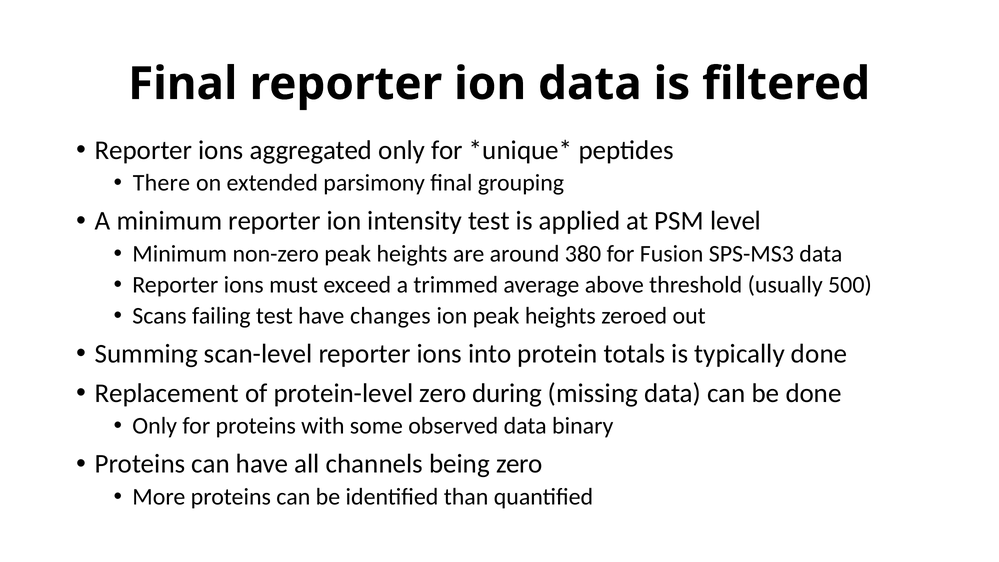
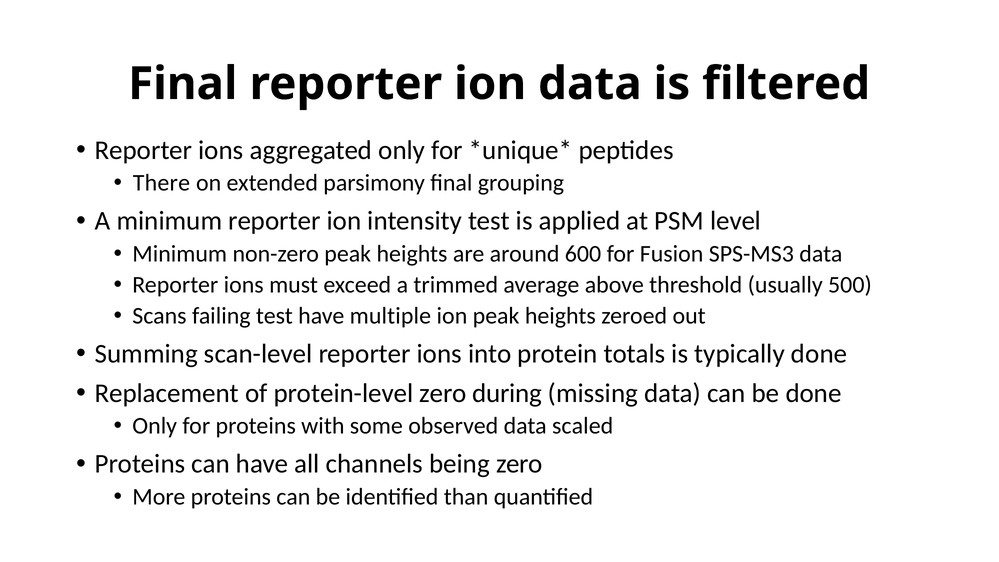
380: 380 -> 600 (583, 254)
changes: changes -> multiple (390, 316)
binary: binary -> scaled (583, 426)
